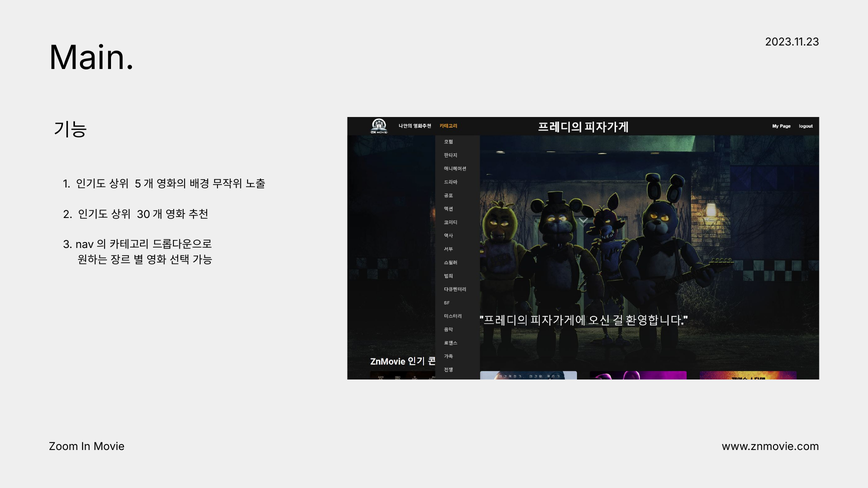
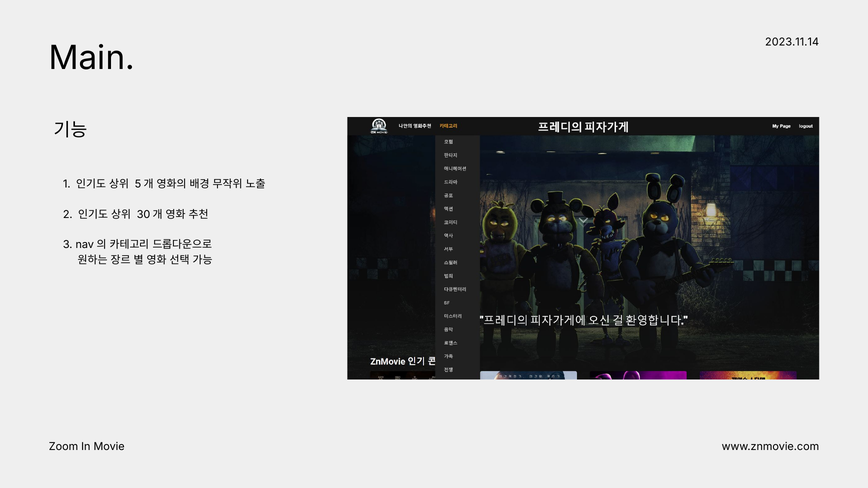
2023.11.23: 2023.11.23 -> 2023.11.14 (792, 42)
